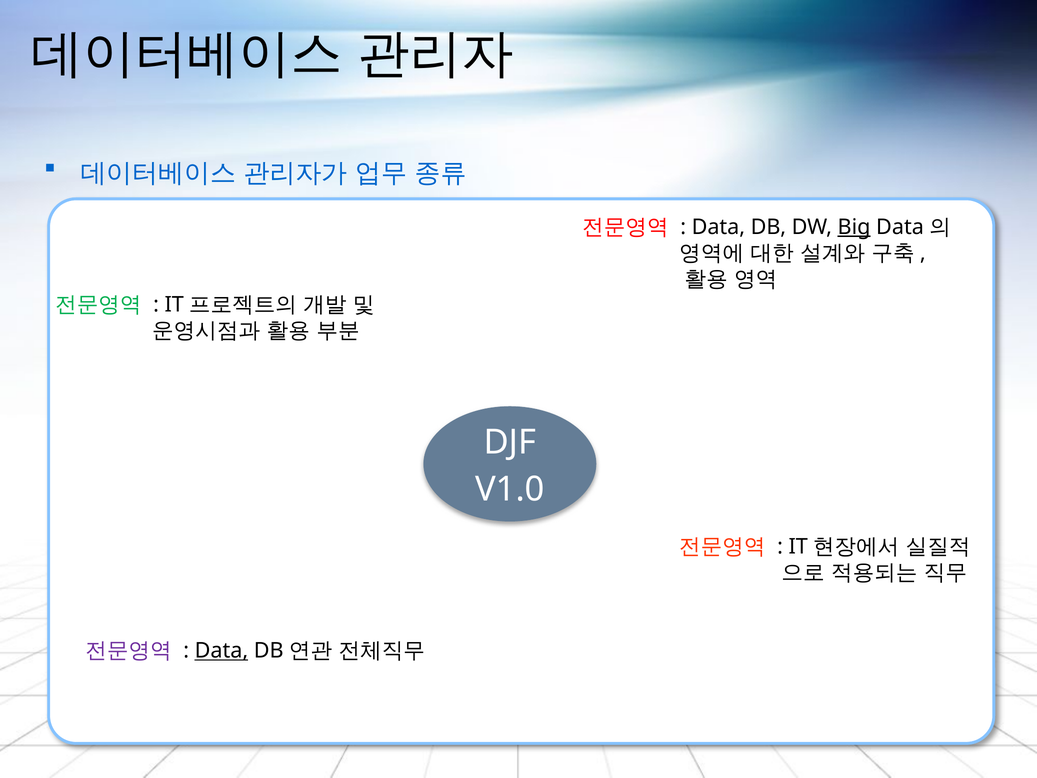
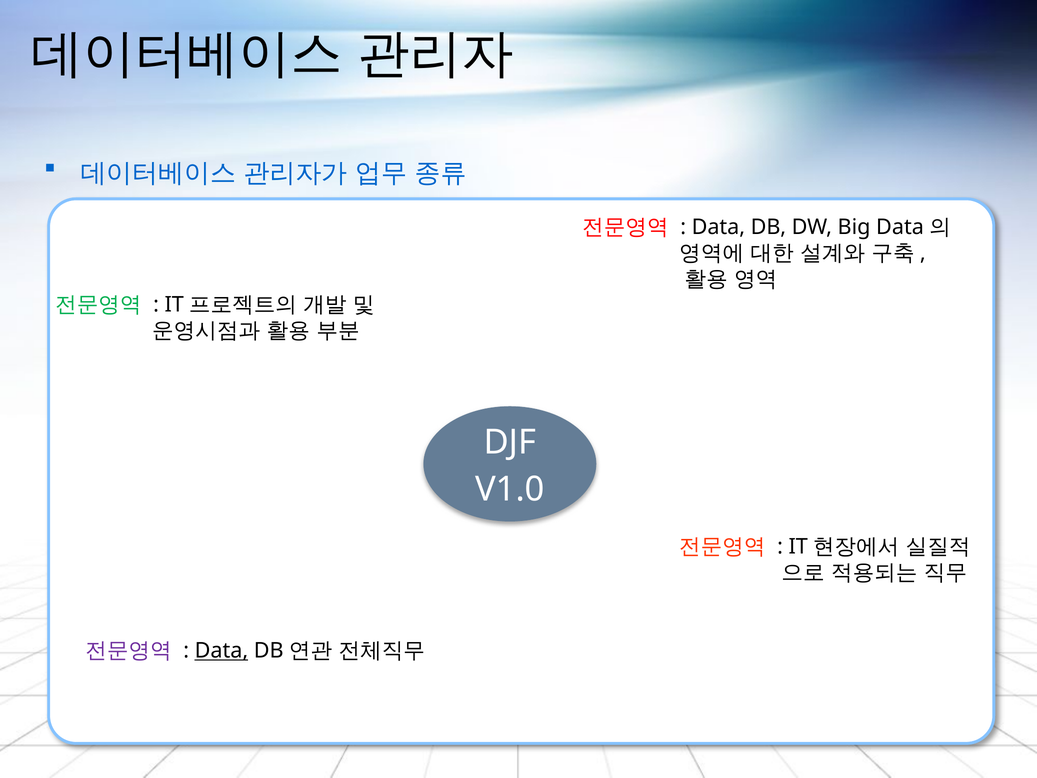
Big underline: present -> none (854, 227)
